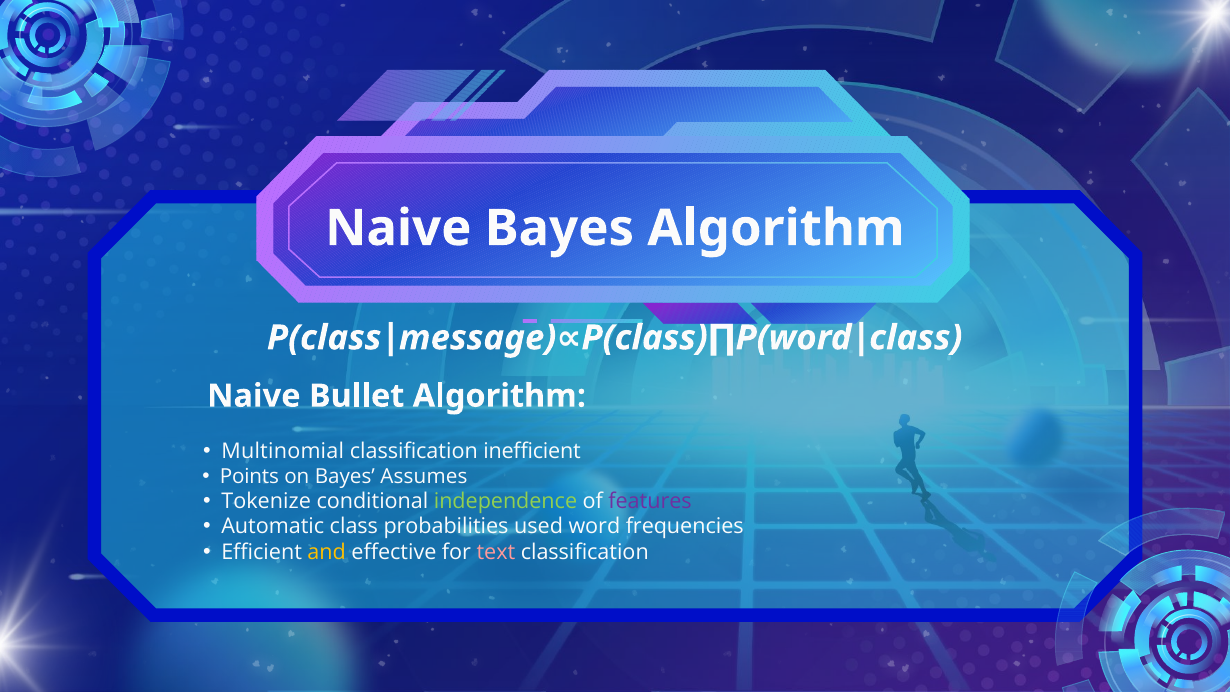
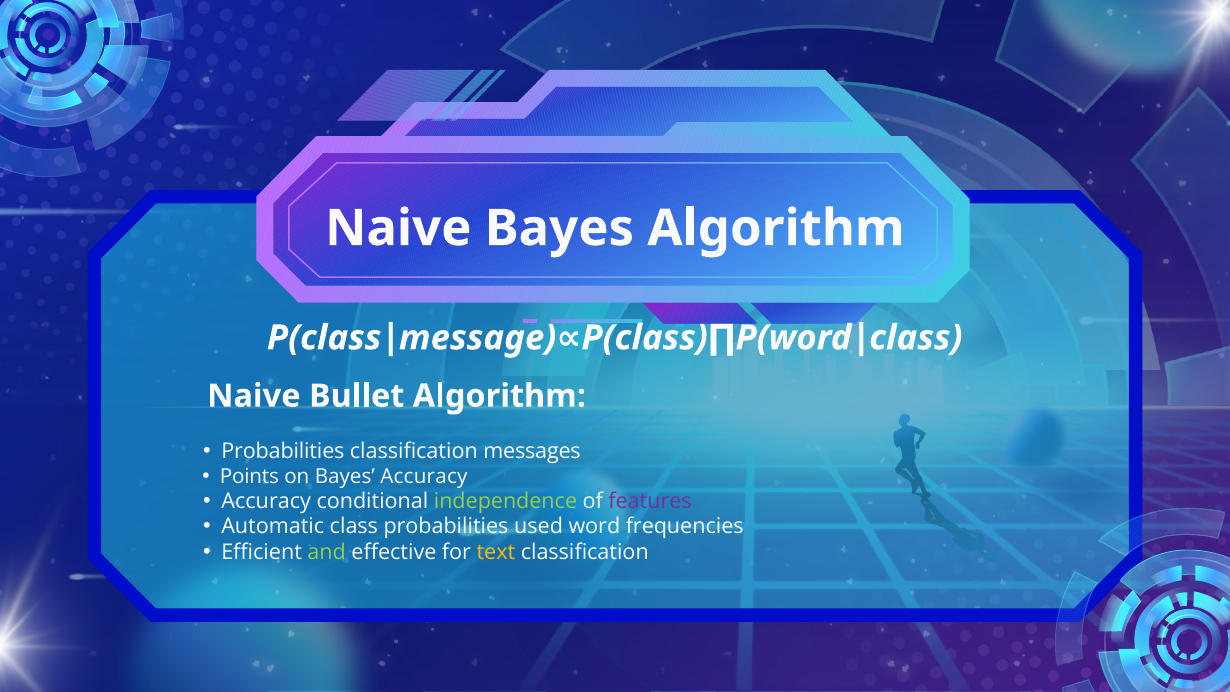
Multinomial: Multinomial -> Probabilities (283, 451)
inefficient: inefficient -> messages (532, 451)
Bayes Assumes: Assumes -> Accuracy (424, 476)
Tokenize: Tokenize -> Accuracy (266, 501)
and colour: yellow -> light green (327, 552)
text colour: pink -> yellow (496, 552)
